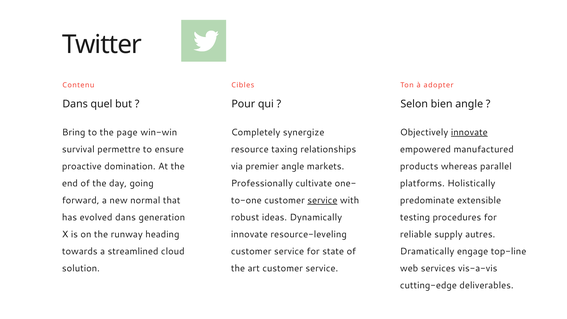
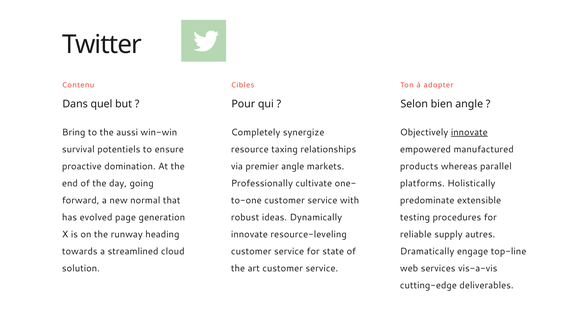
page: page -> aussi (127, 132)
permettre: permettre -> potentiels (119, 149)
service underline: present -> none (322, 200)
evolved dans: dans -> page (126, 217)
